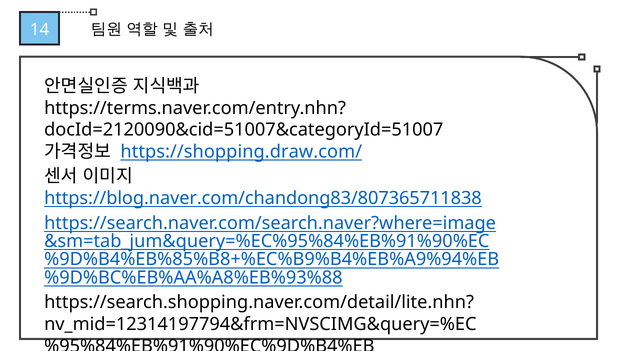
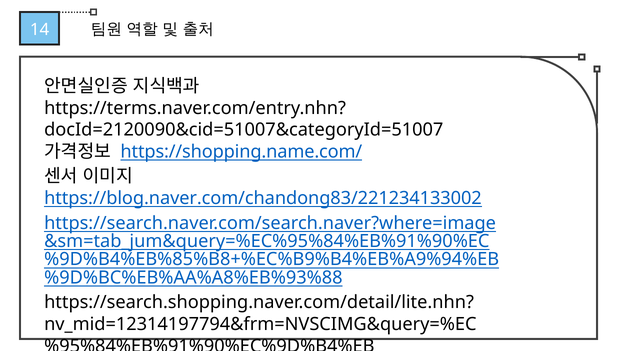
https://shopping.draw.com/: https://shopping.draw.com/ -> https://shopping.name.com/ (241, 152)
https://blog.naver.com/chandong83/807365711838: https://blog.naver.com/chandong83/807365711838 -> https://blog.naver.com/chandong83/221234133002 (263, 198)
